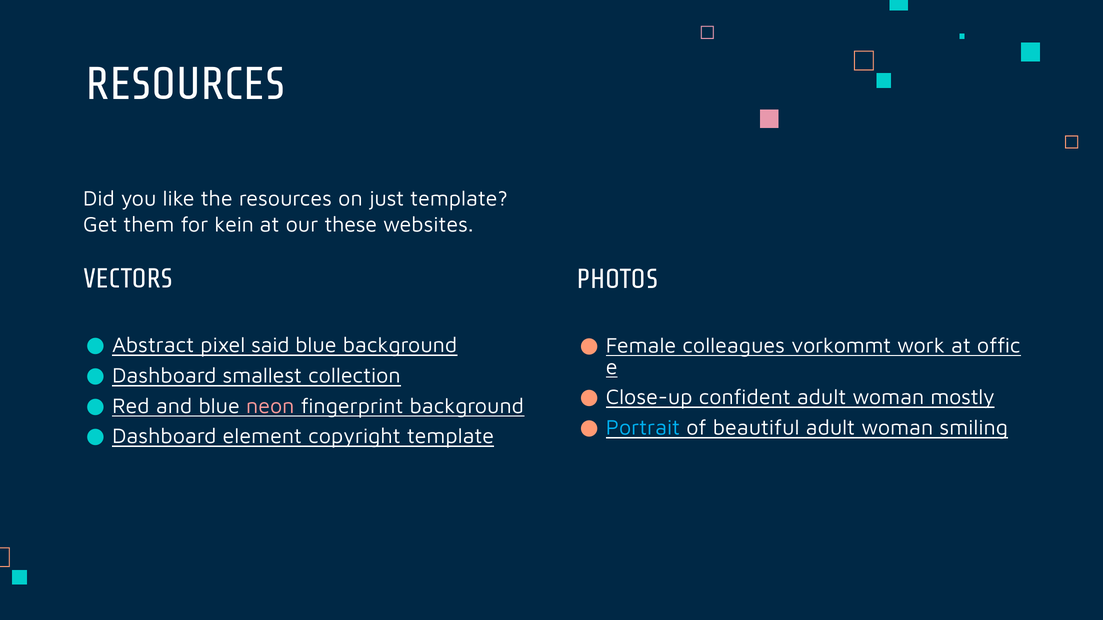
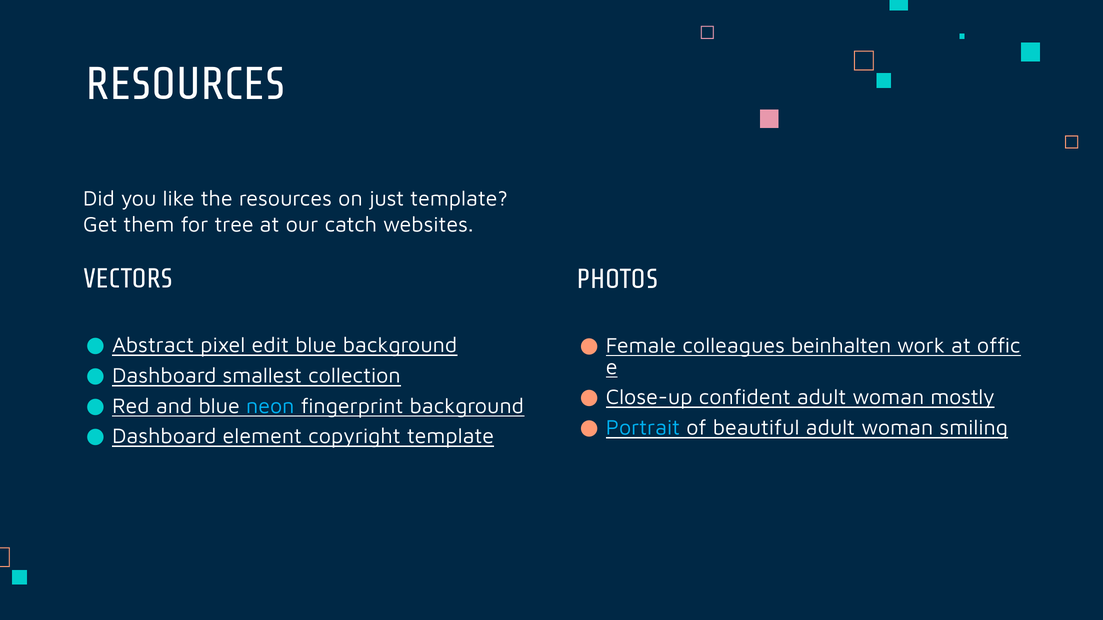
kein: kein -> tree (234, 225)
these: these -> catch (351, 225)
said: said -> edit (270, 346)
vorkommt: vorkommt -> beinhalten (841, 346)
neon colour: pink -> light blue (270, 406)
